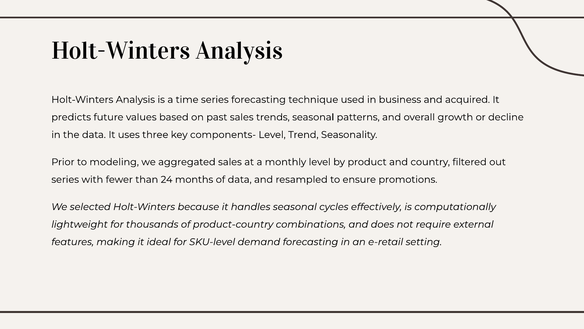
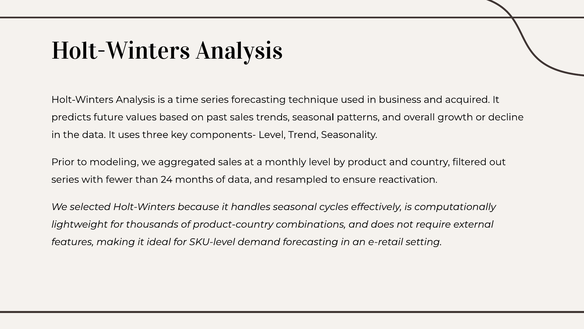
promotions: promotions -> reactivation (408, 179)
